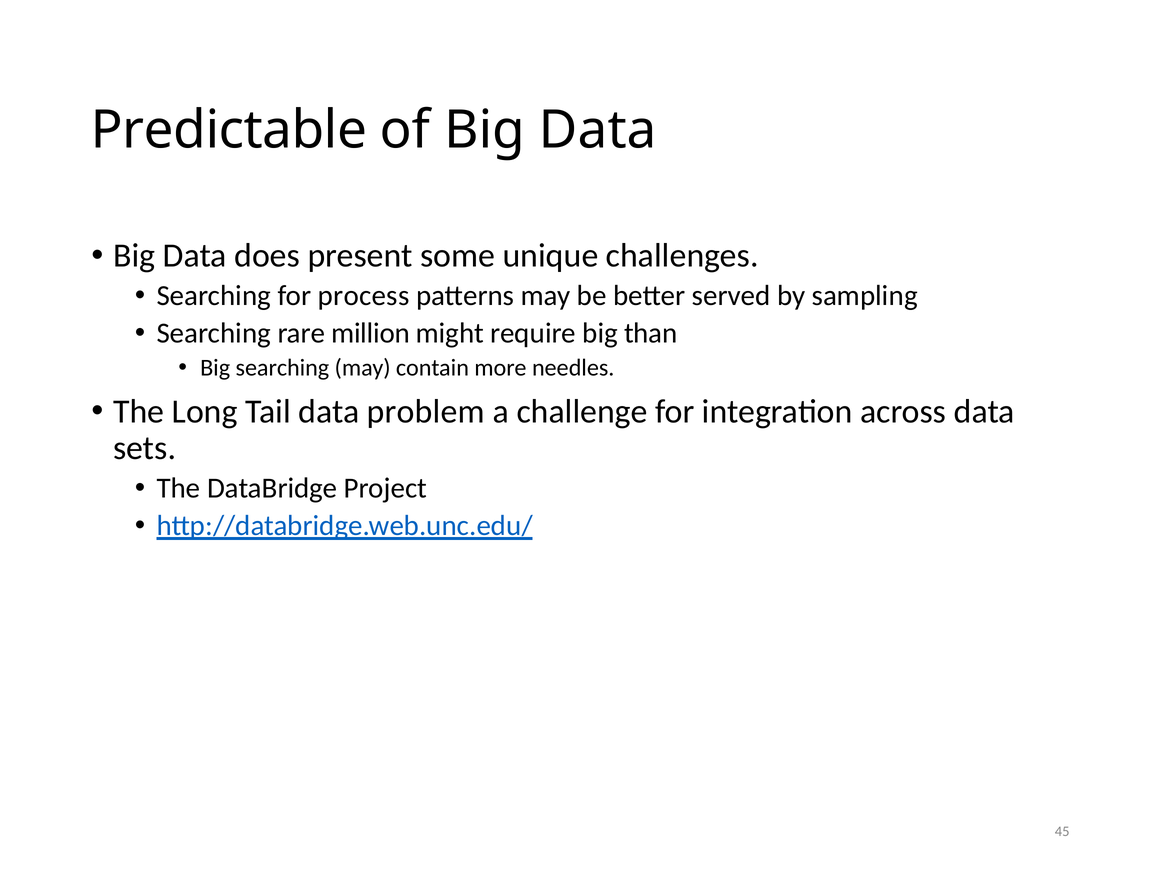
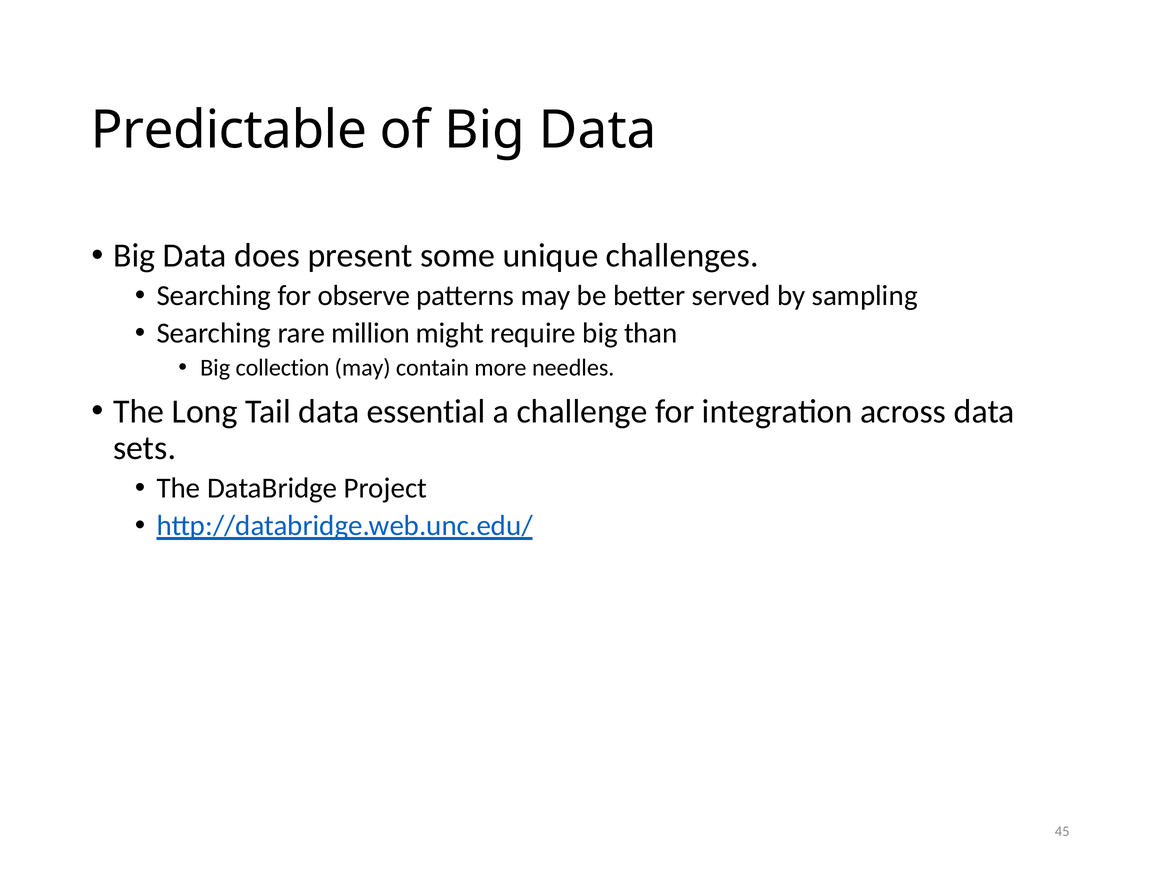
process: process -> observe (364, 296)
Big searching: searching -> collection (282, 368)
problem: problem -> essential (426, 411)
